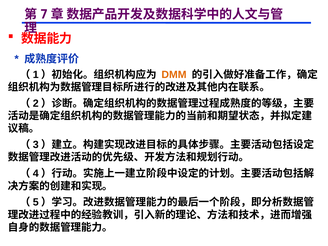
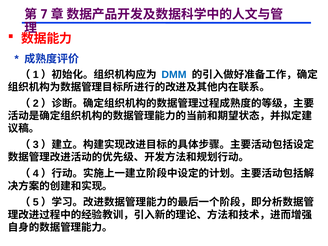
DMM colour: orange -> blue (174, 75)
